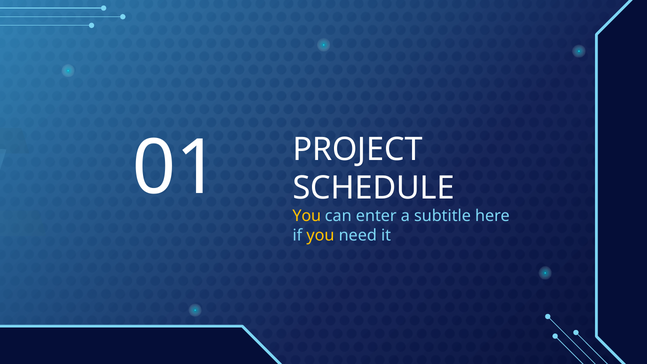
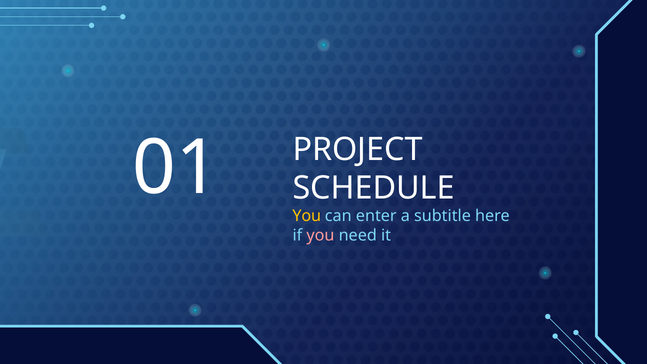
you colour: yellow -> pink (320, 235)
